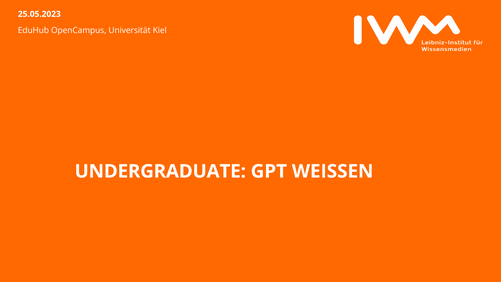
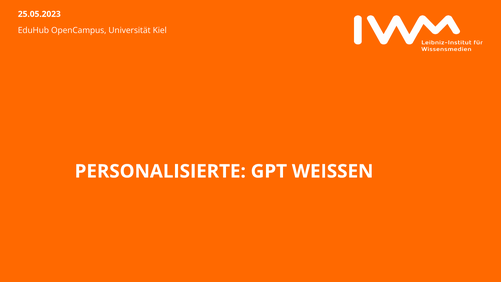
UNDERGRADUATE: UNDERGRADUATE -> PERSONALISIERTE (160, 171)
